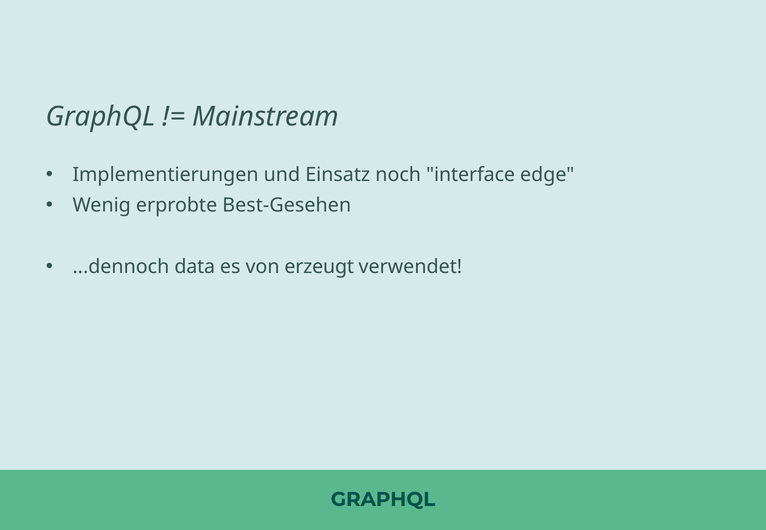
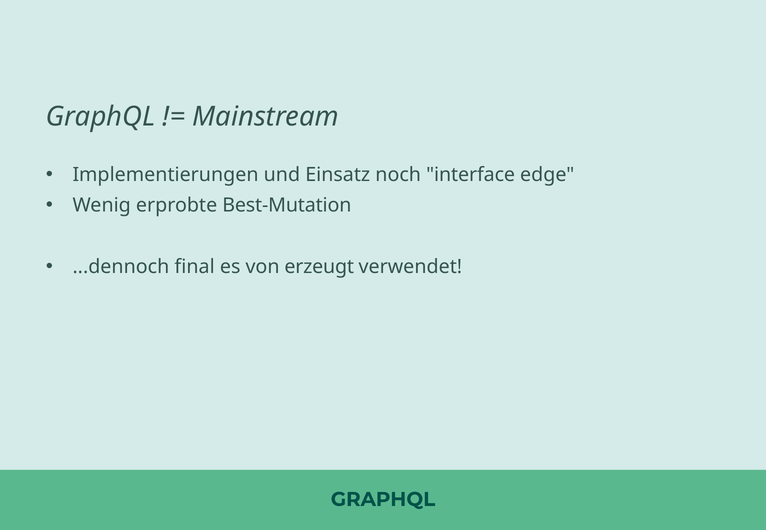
Best-Gesehen: Best-Gesehen -> Best-Mutation (287, 206)
data: data -> final (195, 267)
